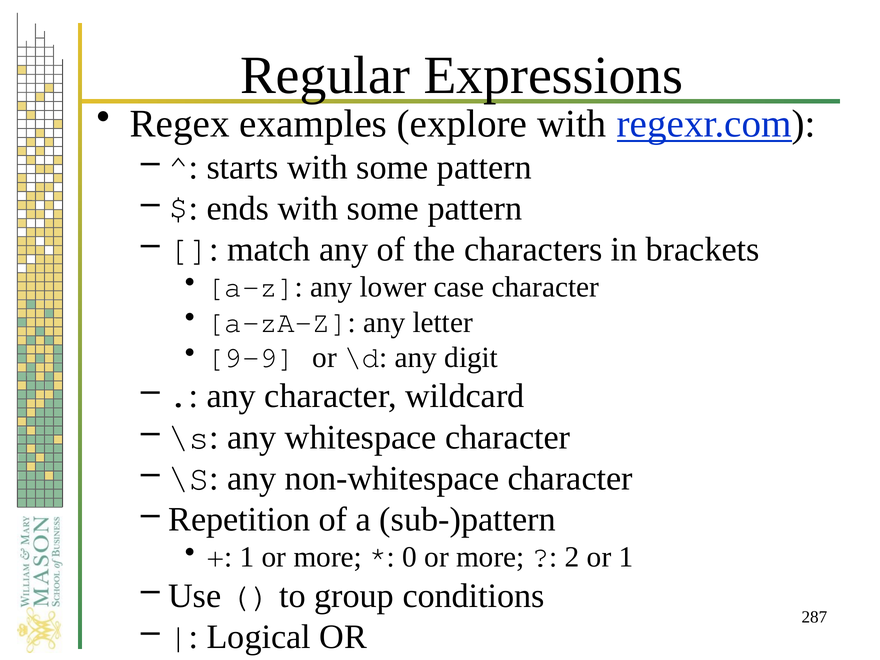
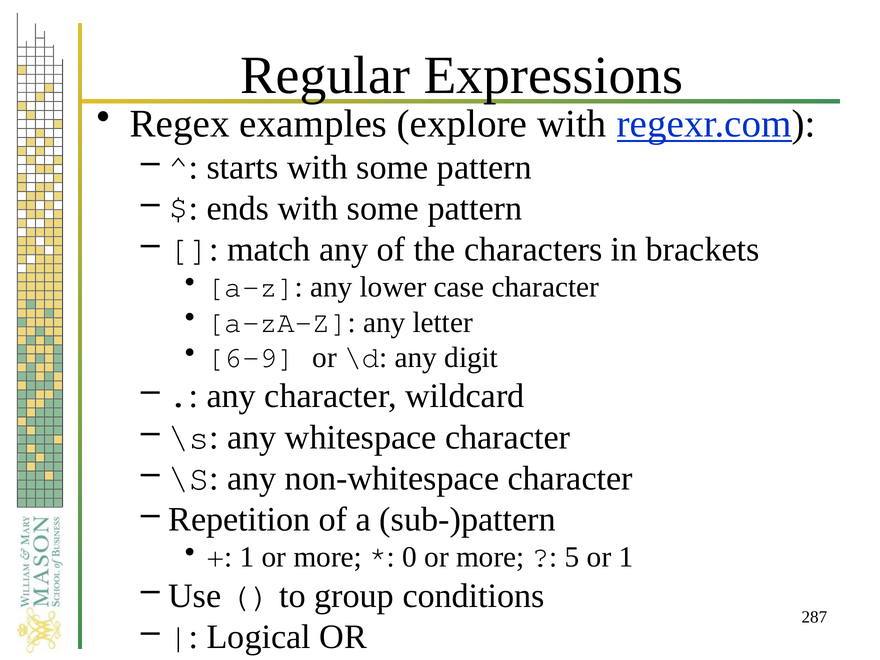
9-9: 9-9 -> 6-9 (251, 358)
2: 2 -> 5 (572, 557)
